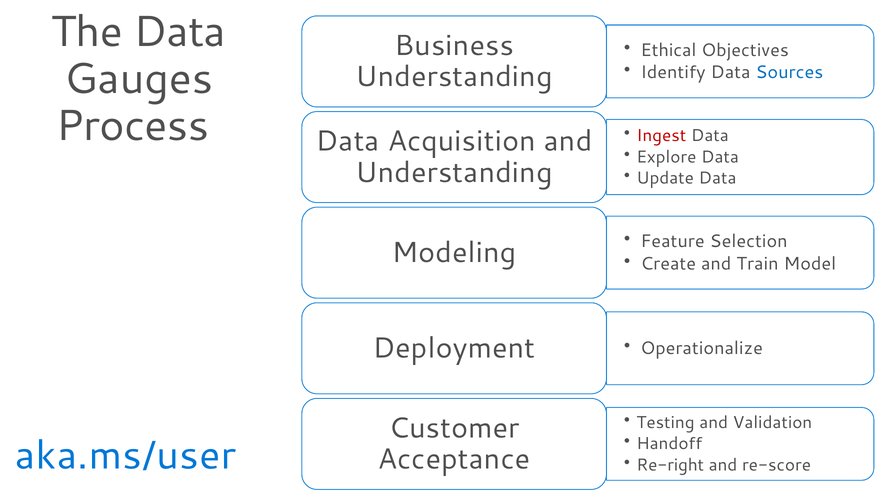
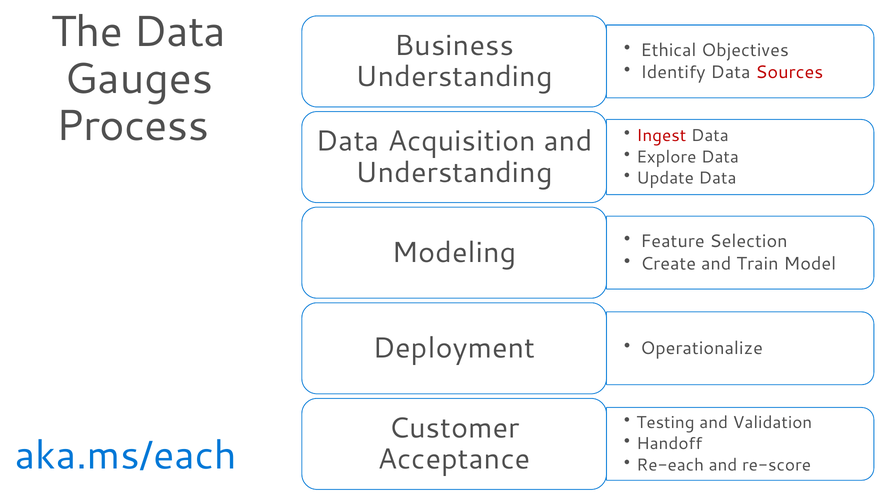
Sources colour: blue -> red (789, 72)
aka.ms/user: aka.ms/user -> aka.ms/each (126, 456)
Re-right: Re-right -> Re-each (670, 465)
